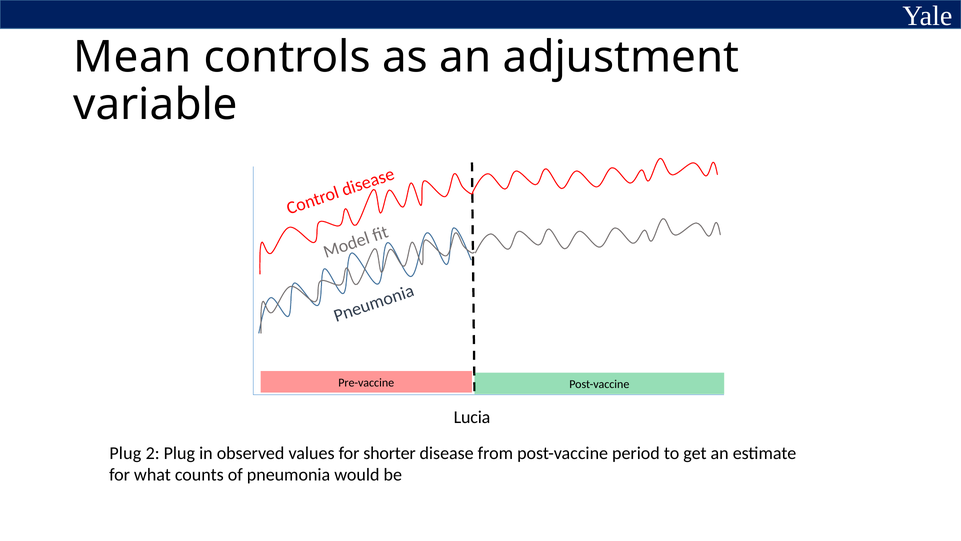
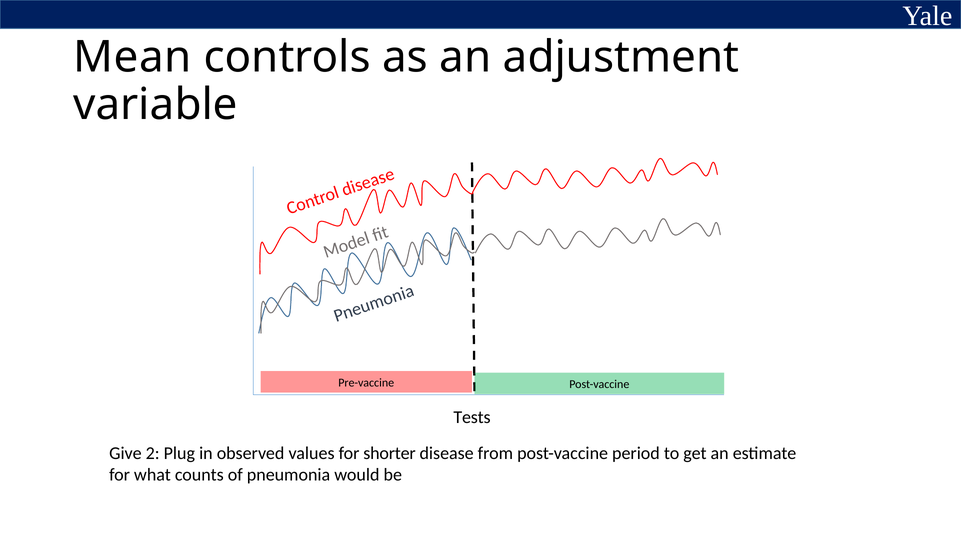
Lucia: Lucia -> Tests (472, 417)
Plug: Plug -> Give (125, 453)
